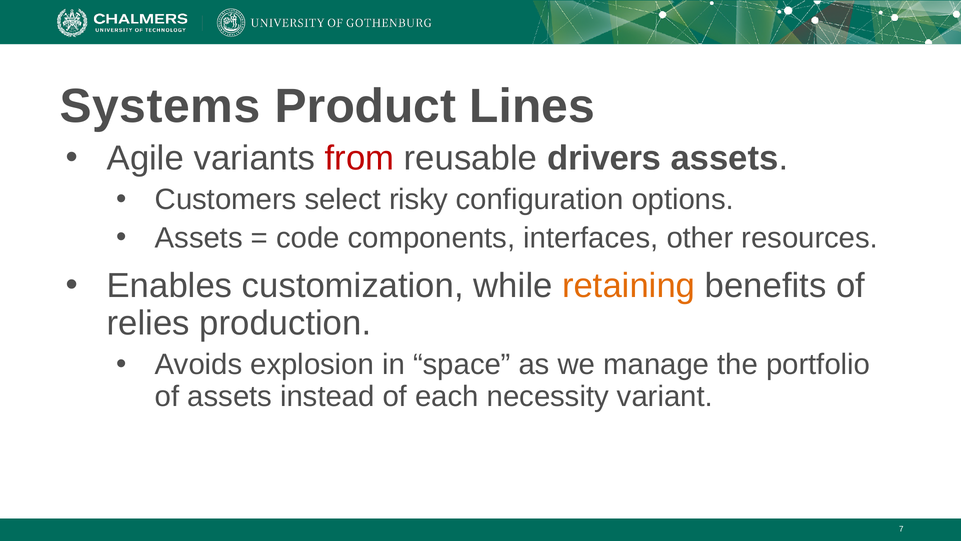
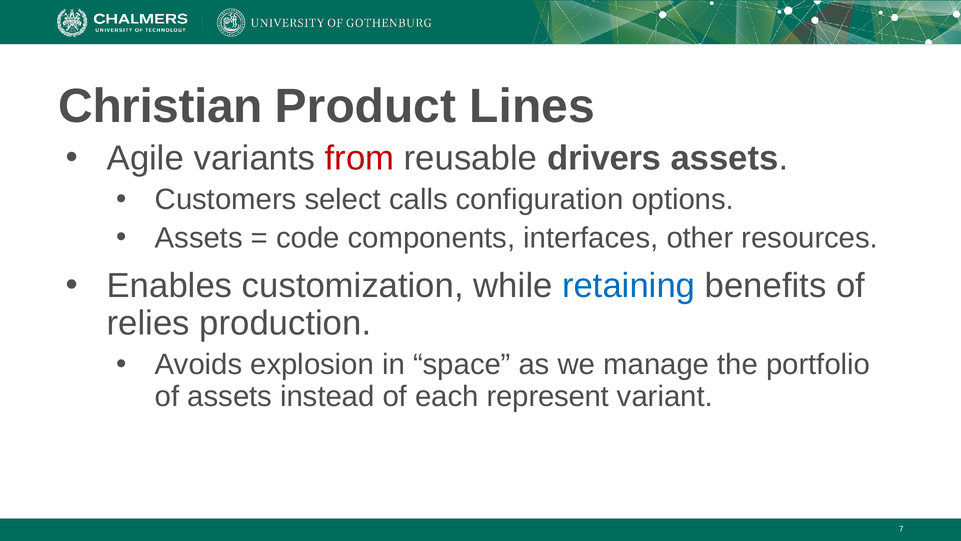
Systems: Systems -> Christian (160, 106)
risky: risky -> calls (418, 199)
retaining colour: orange -> blue (629, 286)
necessity: necessity -> represent (548, 396)
